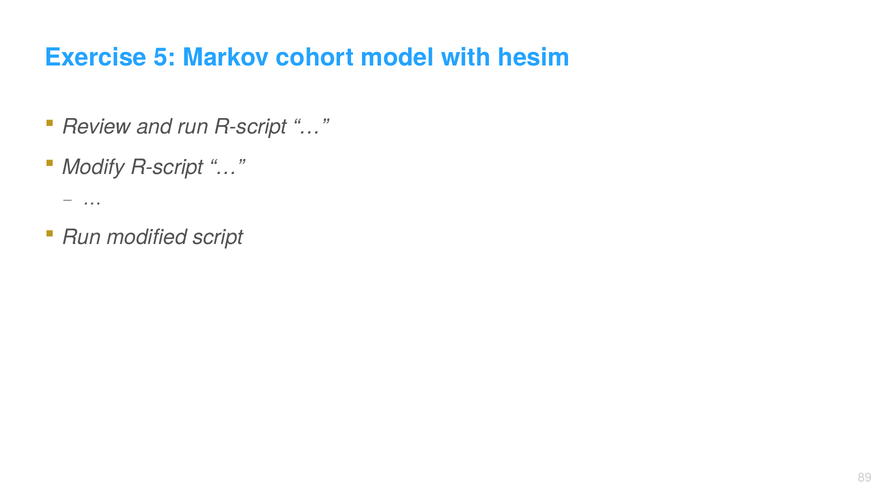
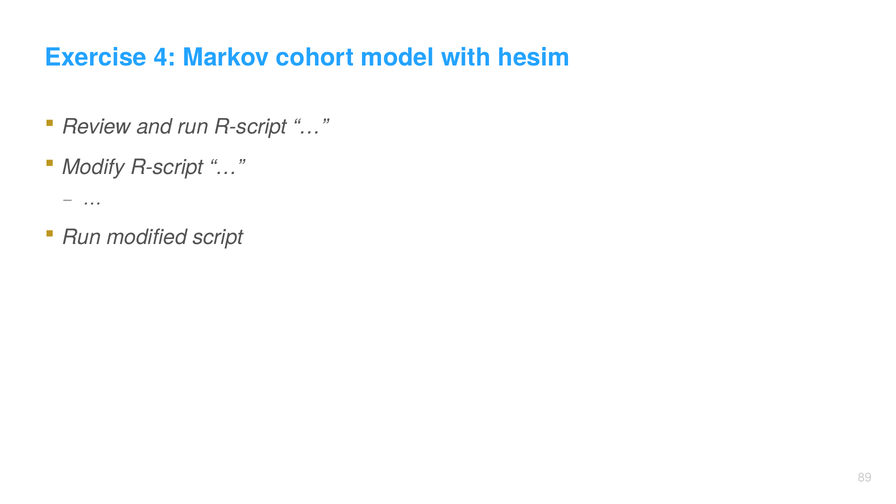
5: 5 -> 4 (165, 58)
